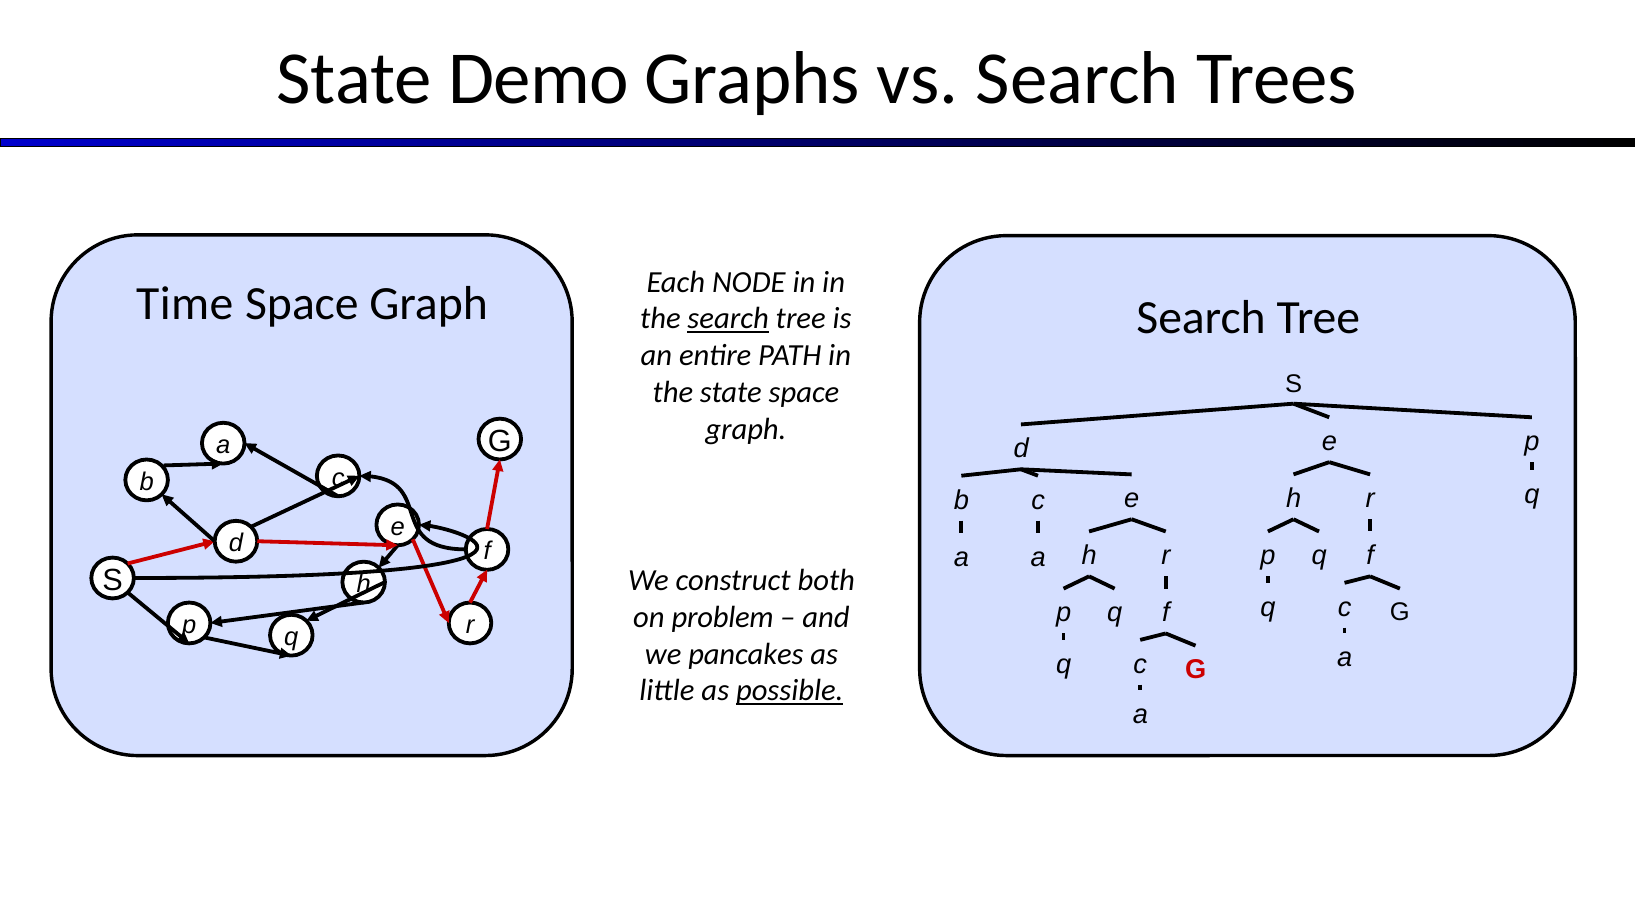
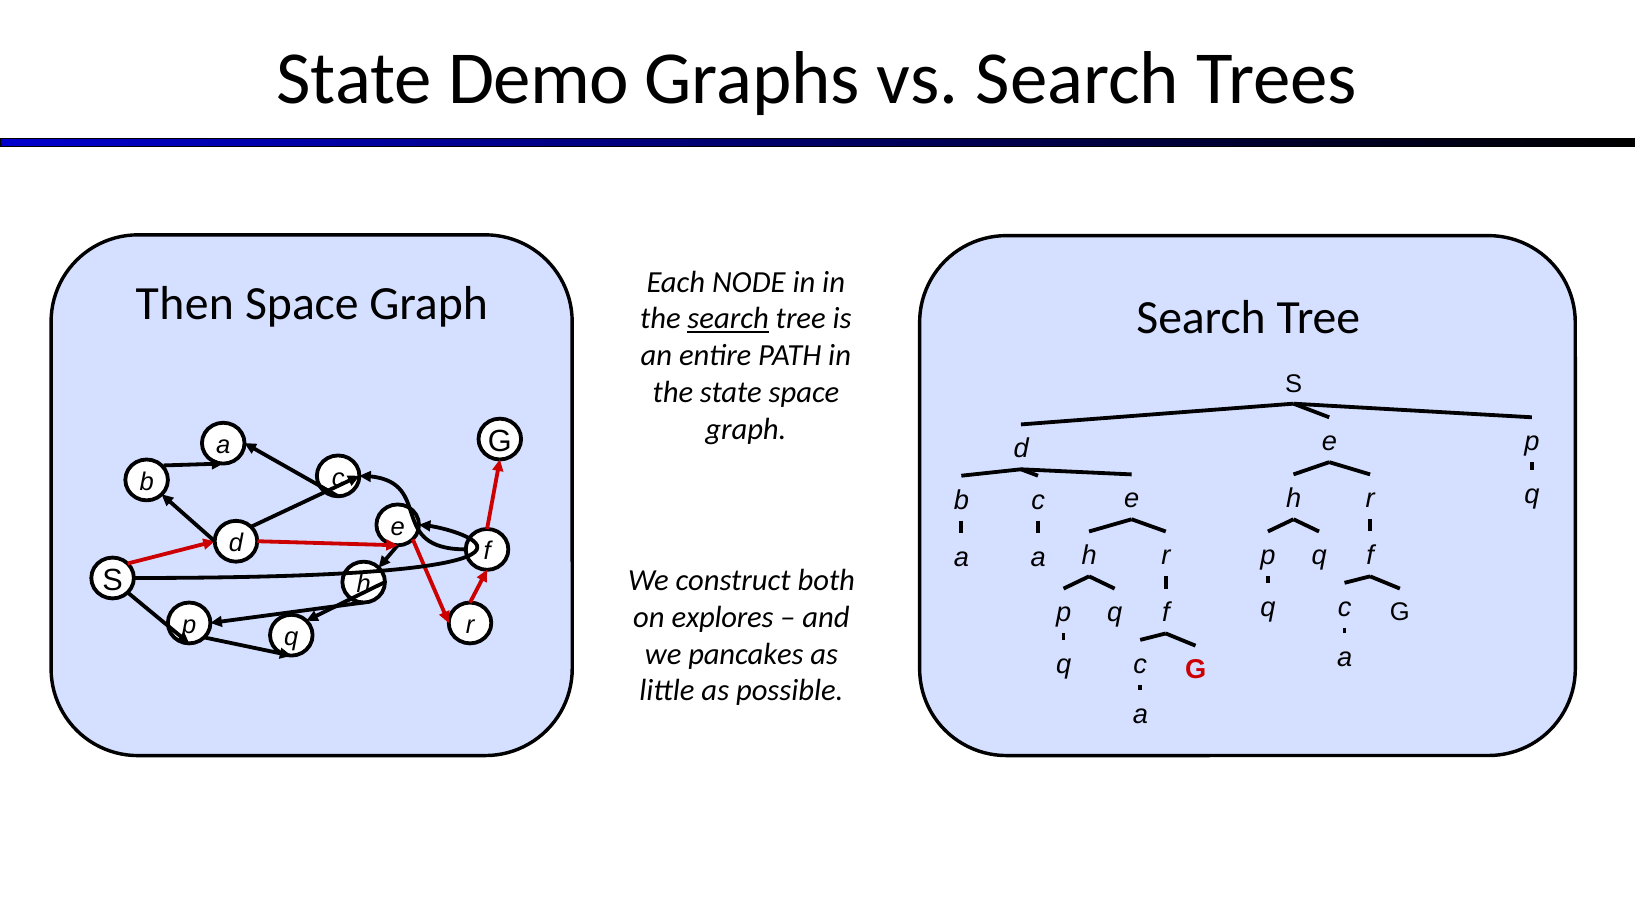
Time: Time -> Then (185, 304)
problem: problem -> explores (723, 618)
possible underline: present -> none (790, 691)
